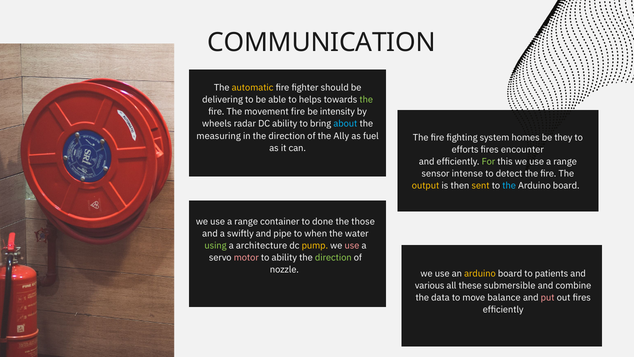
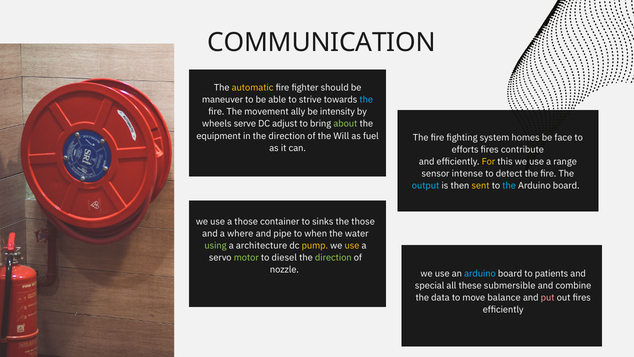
delivering: delivering -> maneuver (223, 100)
helps: helps -> strive (310, 100)
the colour: light green -> light blue (366, 100)
movement fire: fire -> ally (298, 112)
radar: radar -> serve (245, 124)
DC ability: ability -> adjust (285, 124)
about colour: light blue -> light green (345, 124)
measuring: measuring -> equipment (219, 136)
Ally: Ally -> Will (341, 136)
they: they -> face (563, 137)
encounter: encounter -> contribute (522, 149)
For colour: light green -> yellow (488, 161)
output colour: yellow -> light blue (426, 185)
range: range -> those (246, 221)
done: done -> sinks (323, 221)
swiftly: swiftly -> where (240, 233)
use colour: pink -> yellow (352, 245)
motor colour: pink -> light green (246, 257)
to ability: ability -> diesel (284, 257)
arduino colour: yellow -> light blue (480, 273)
various: various -> special (430, 285)
